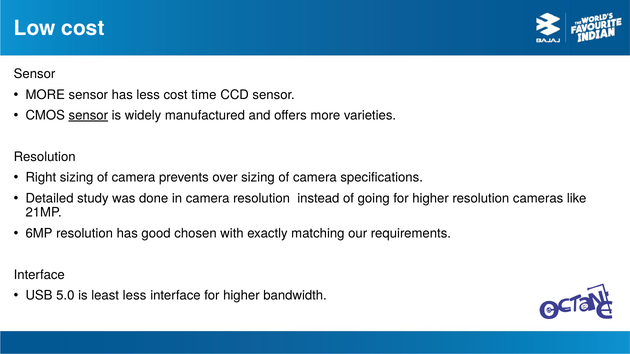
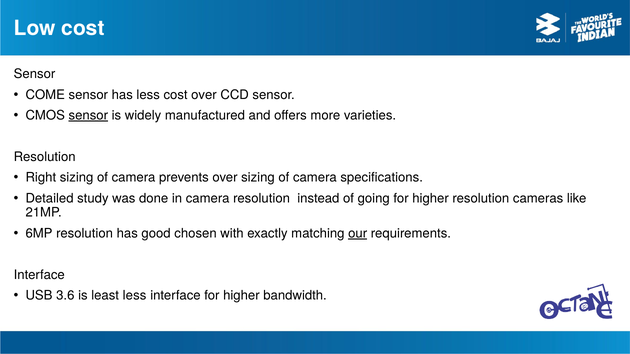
MORE: MORE -> COME (45, 95)
cost time: time -> over (204, 95)
our underline: none -> present (358, 233)
5.0: 5.0 -> 3.6 (65, 296)
